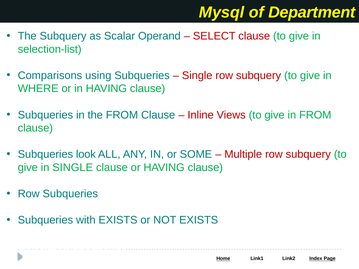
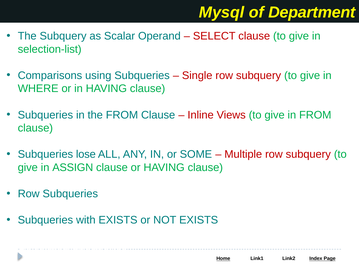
look: look -> lose (86, 154)
in SINGLE: SINGLE -> ASSIGN (73, 168)
